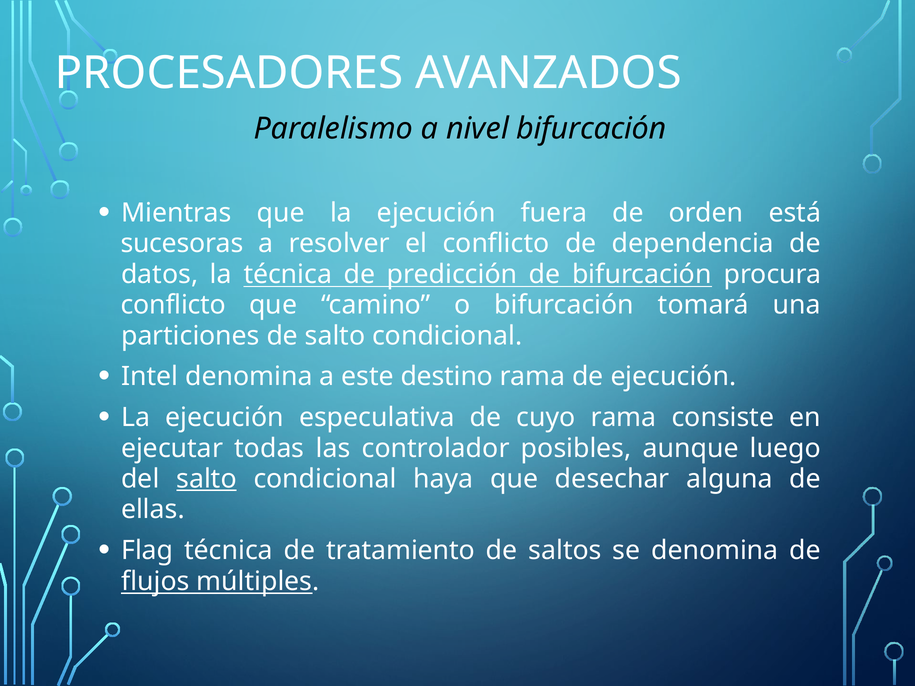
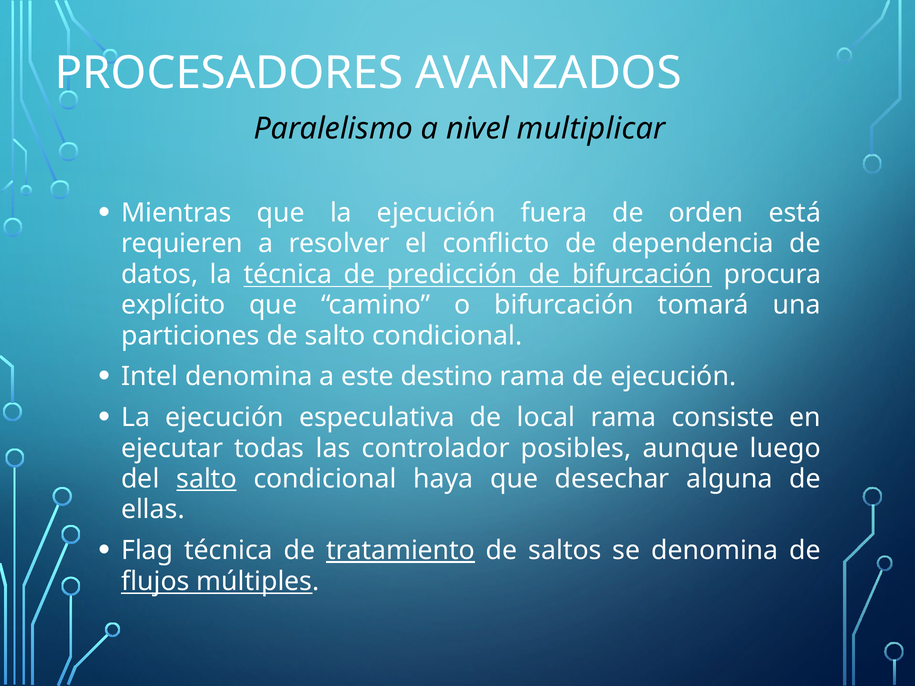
nivel bifurcación: bifurcación -> multiplicar (591, 129)
sucesoras: sucesoras -> requieren (182, 244)
conflicto: conflicto -> explícito (173, 305)
cuyo: cuyo -> local (546, 418)
tratamiento underline: none -> present (401, 551)
